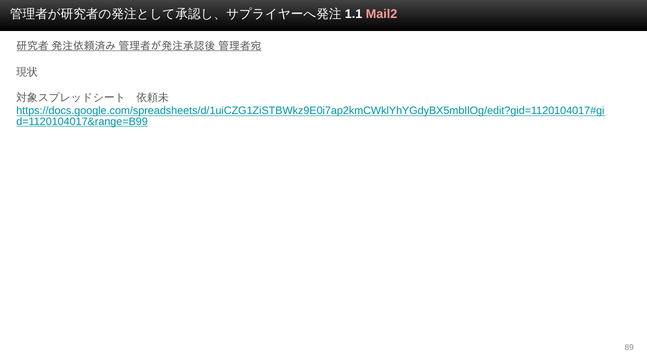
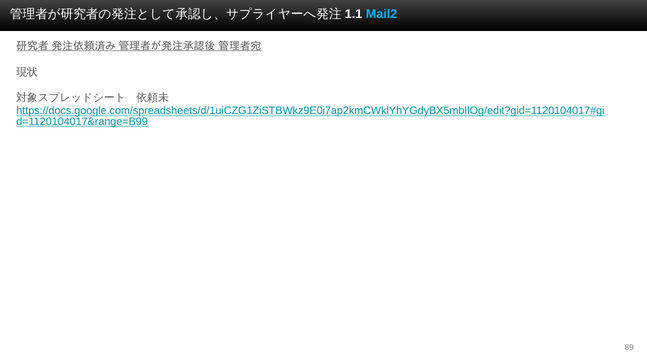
Mail2 colour: pink -> light blue (382, 14)
